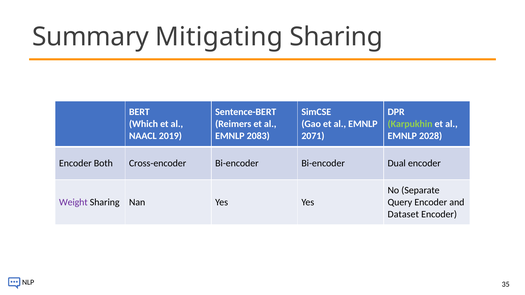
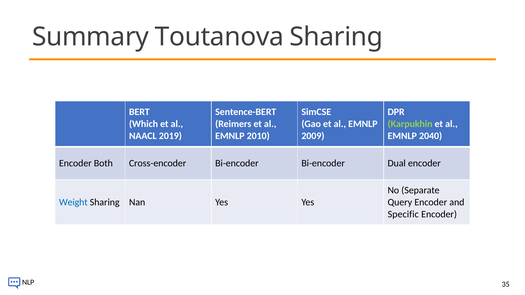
Mitigating: Mitigating -> Toutanova (219, 37)
2083: 2083 -> 2010 (258, 136)
2071: 2071 -> 2009 (313, 136)
2028: 2028 -> 2040 (431, 136)
Weight colour: purple -> blue (73, 202)
Dataset: Dataset -> Specific (403, 215)
